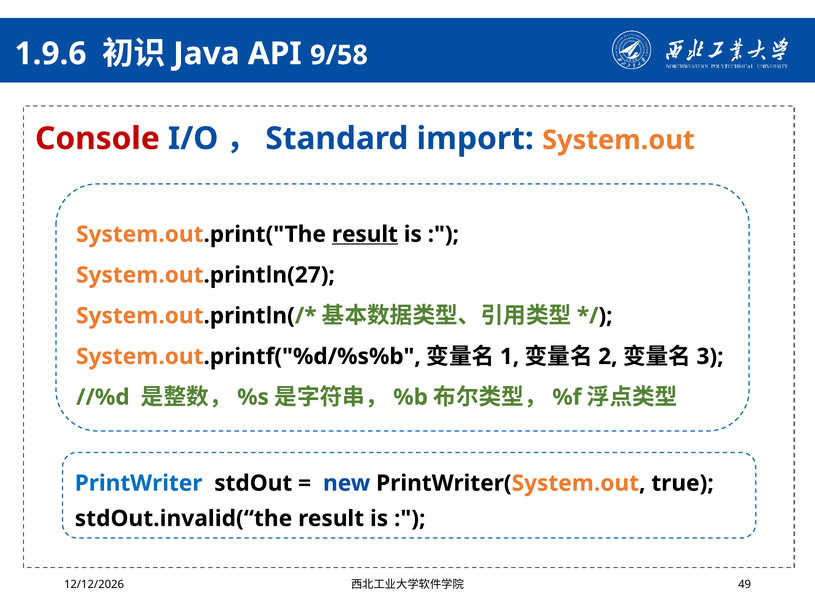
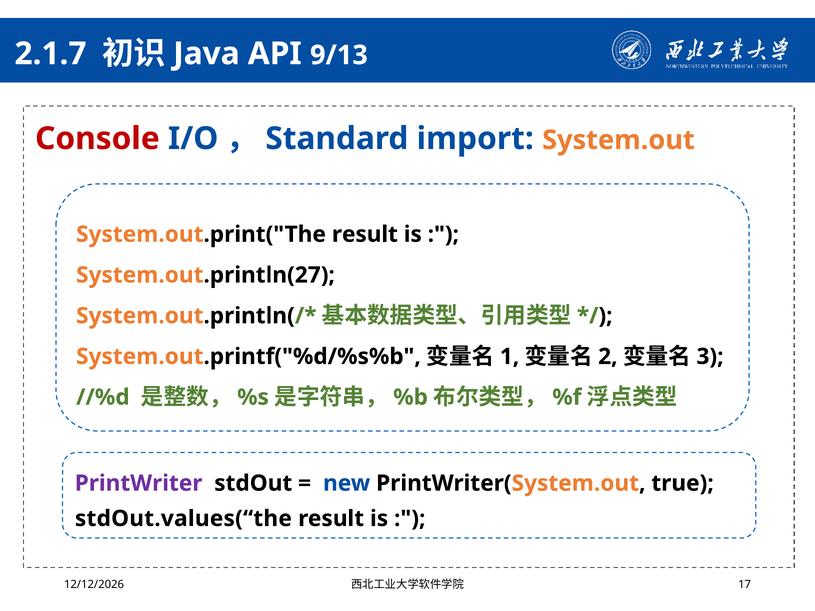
1.9.6: 1.9.6 -> 2.1.7 (51, 54)
9/58: 9/58 -> 9/13 (339, 55)
result underline: present -> none (365, 234)
PrintWriter colour: blue -> purple (139, 483)
stdOut.invalid(“the: stdOut.invalid(“the -> stdOut.values(“the (183, 519)
49: 49 -> 17 (745, 585)
